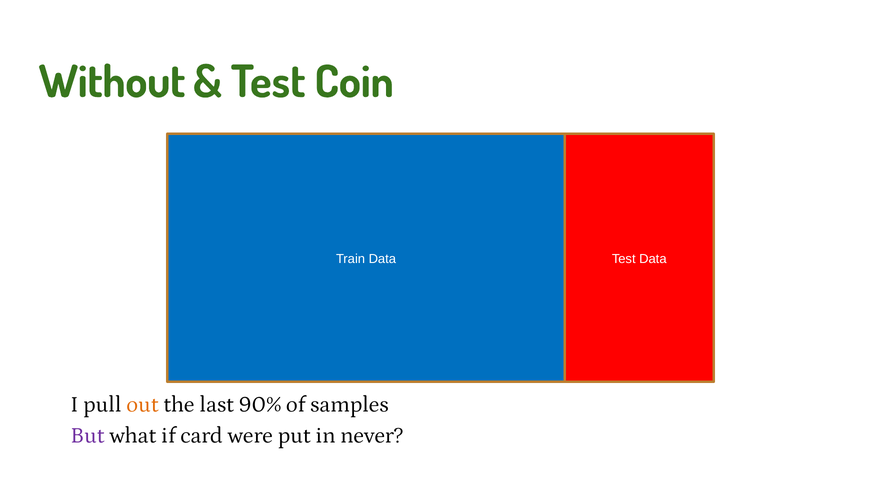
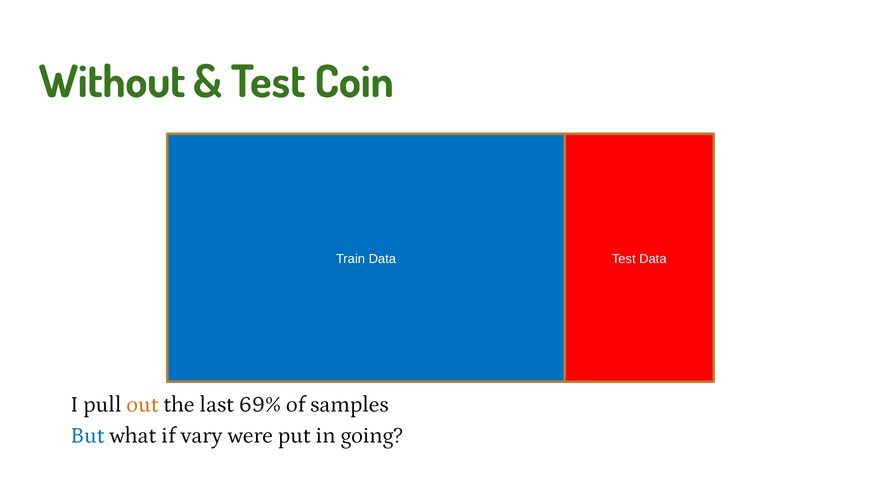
90%: 90% -> 69% (260, 404)
But colour: purple -> blue (87, 435)
card: card -> vary (201, 435)
never: never -> going (372, 435)
